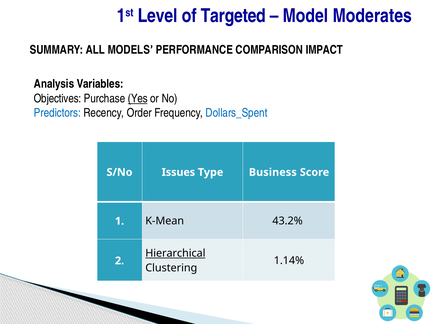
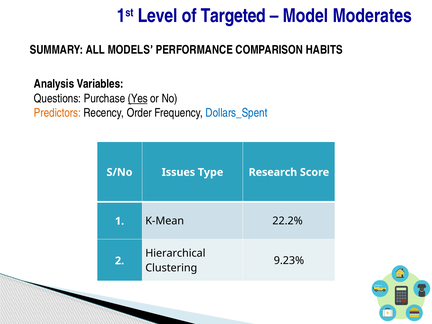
IMPACT: IMPACT -> HABITS (324, 50)
Objectives: Objectives -> Questions (57, 98)
Predictors colour: blue -> orange (57, 113)
Business: Business -> Research (273, 172)
43.2%: 43.2% -> 22.2% (288, 221)
Hierarchical underline: present -> none (175, 253)
1.14%: 1.14% -> 9.23% (289, 261)
